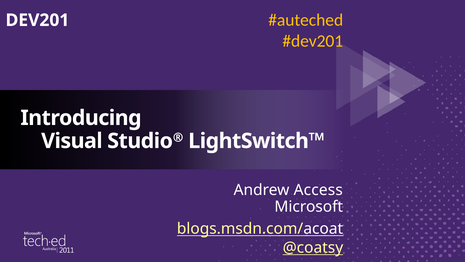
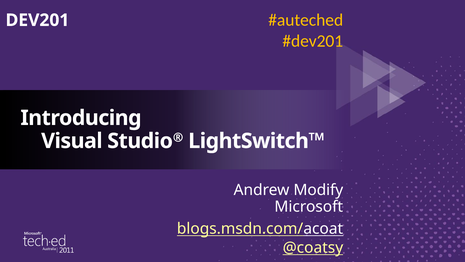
Access: Access -> Modify (318, 190)
